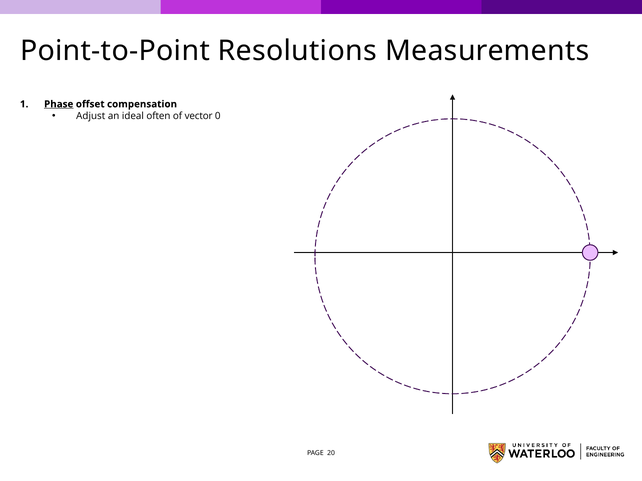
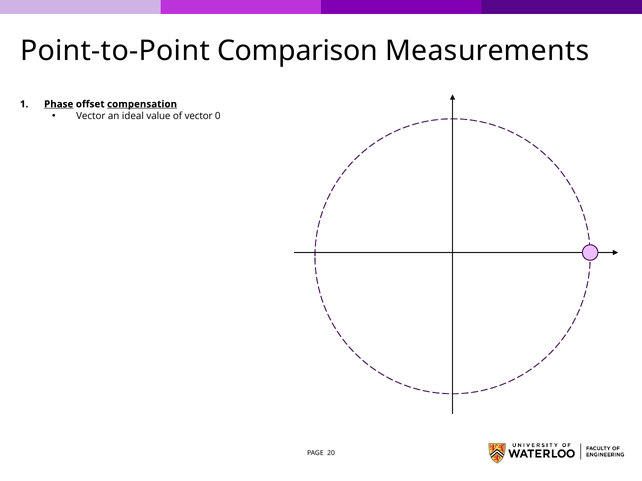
Resolutions: Resolutions -> Comparison (298, 51)
compensation underline: none -> present (142, 104)
Adjust: Adjust -> Vector (91, 116)
often: often -> value (158, 116)
